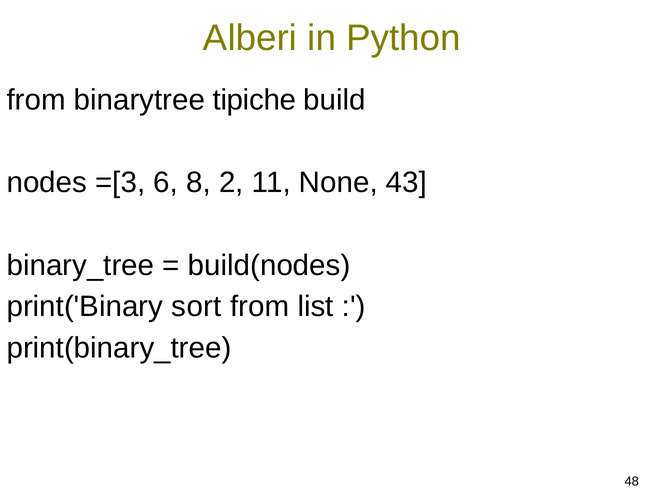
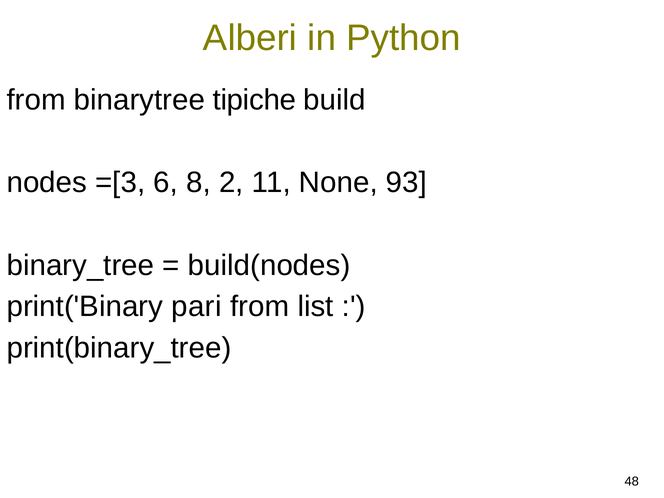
43: 43 -> 93 (406, 183)
sort: sort -> pari (197, 307)
